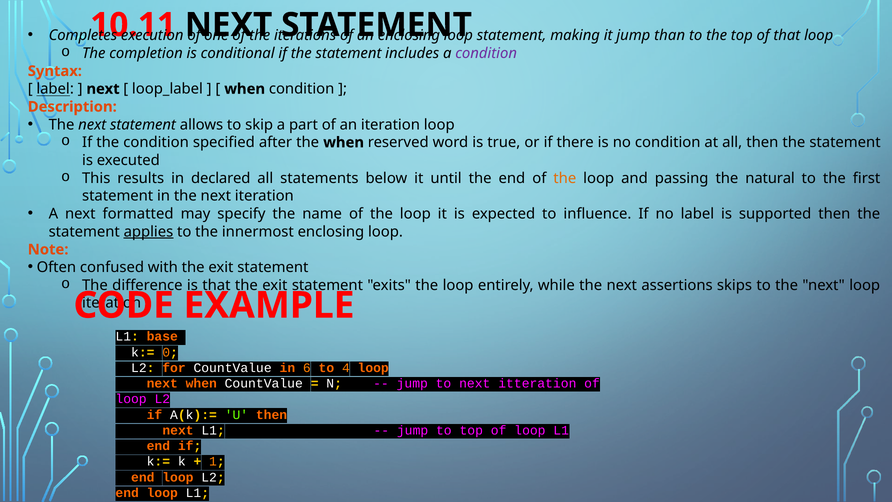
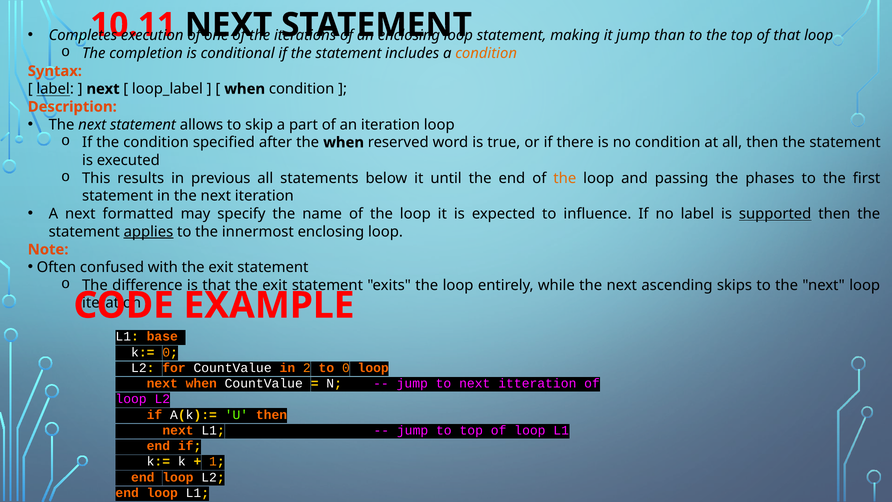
condition colour: purple -> orange (486, 53)
declared: declared -> previous (221, 178)
natural: natural -> phases (770, 178)
supported underline: none -> present (775, 214)
assertions: assertions -> ascending (677, 285)
6: 6 -> 2 (307, 368)
to 4: 4 -> 0 (346, 368)
